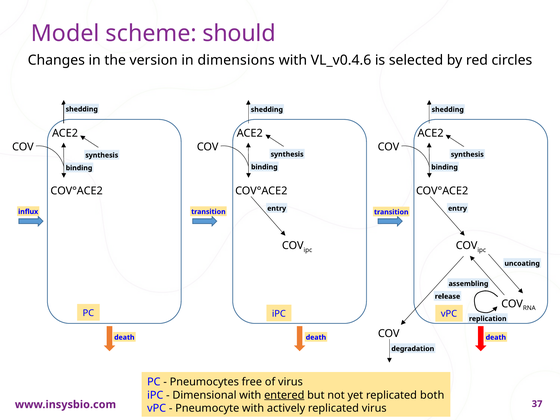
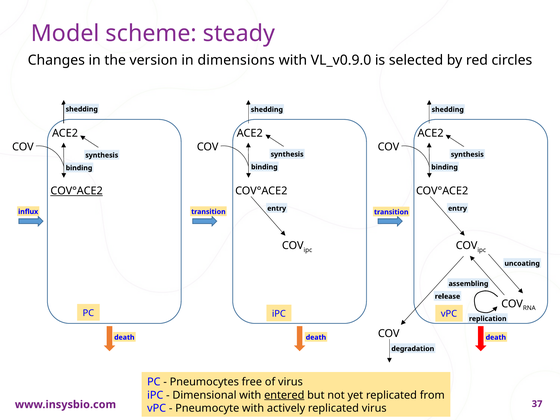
should: should -> steady (239, 33)
VL_v0.4.6: VL_v0.4.6 -> VL_v0.9.0 (341, 60)
COV°ACE2 underline: none -> present (77, 191)
both: both -> from (432, 395)
